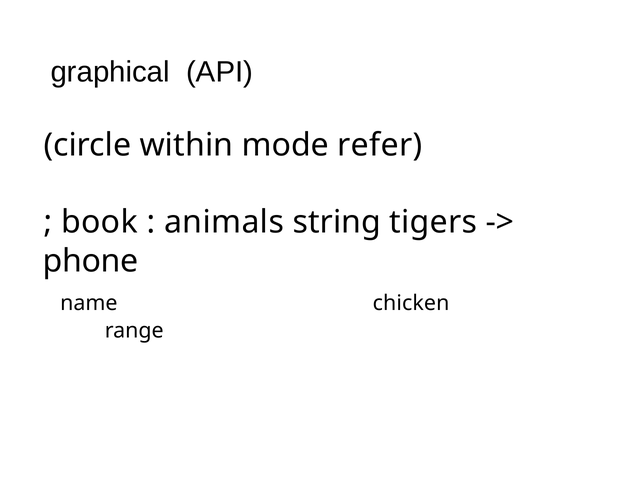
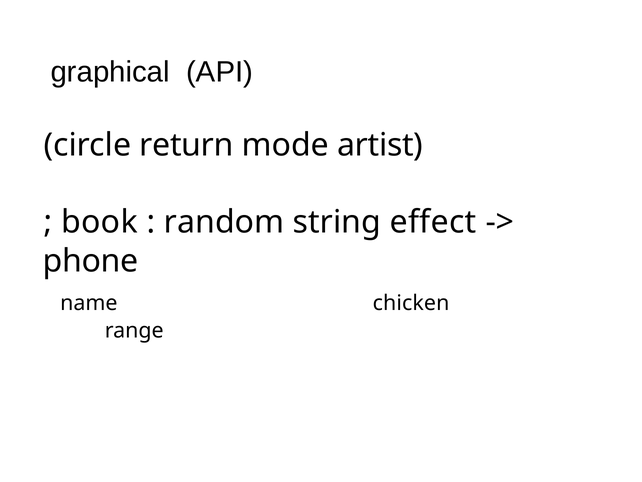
within: within -> return (187, 145)
refer: refer -> artist (380, 145)
animals: animals -> random (224, 222)
tigers: tigers -> effect (433, 222)
